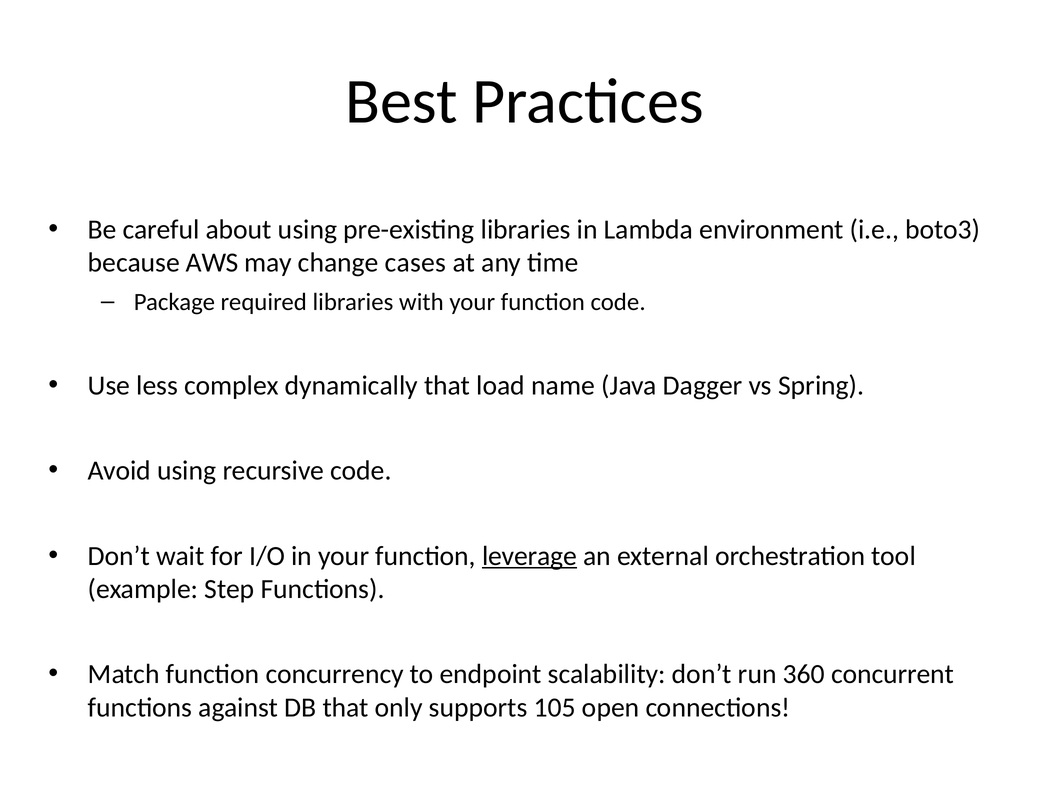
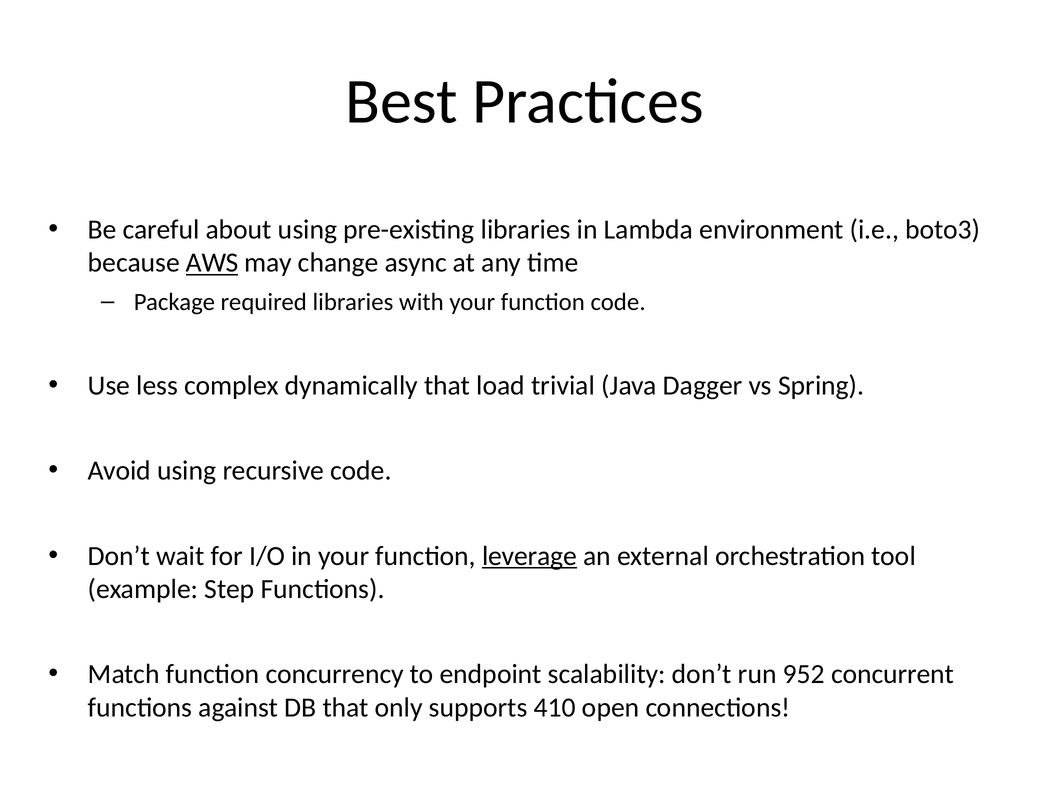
AWS underline: none -> present (212, 263)
cases: cases -> async (416, 263)
name: name -> trivial (563, 386)
360: 360 -> 952 (804, 675)
105: 105 -> 410 (555, 708)
